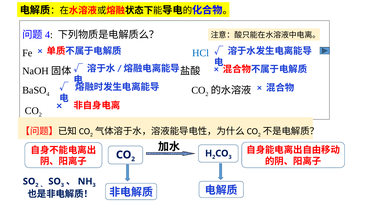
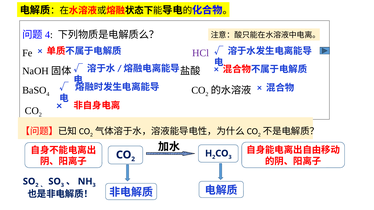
HCl colour: blue -> purple (201, 53)
